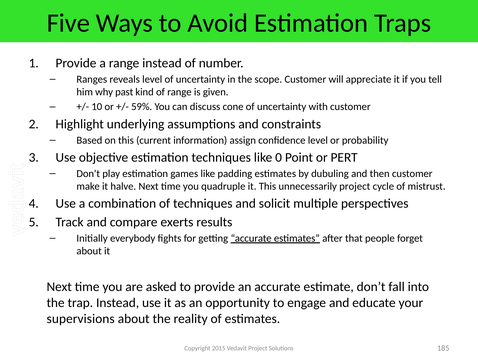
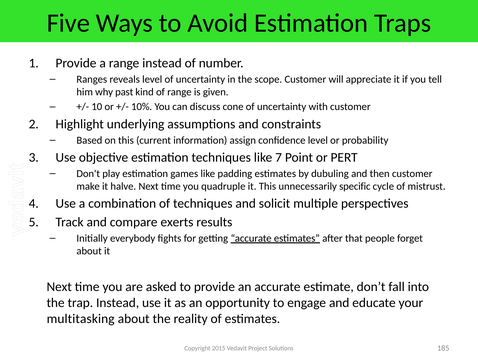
59%: 59% -> 10% (142, 107)
0: 0 -> 7 (279, 158)
unnecessarily project: project -> specific (355, 187)
supervisions: supervisions -> multitasking (81, 319)
